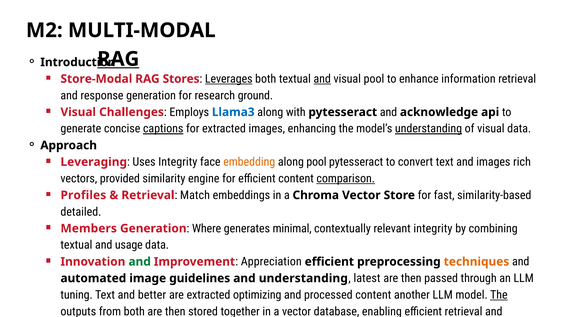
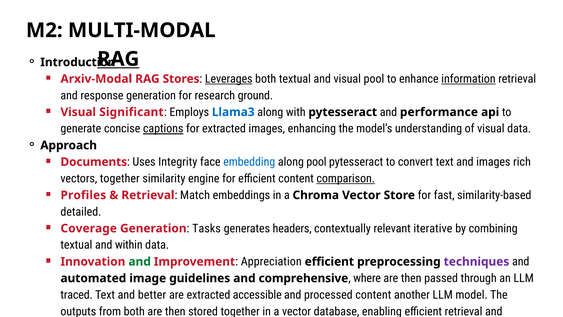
Store-Modal: Store-Modal -> Arxiv-Modal (96, 79)
and underline: present -> none (322, 79)
information underline: none -> present (468, 79)
Challenges: Challenges -> Significant (131, 112)
acknowledge: acknowledge -> performance (439, 112)
understanding underline: present -> none (429, 129)
Leveraging: Leveraging -> Documents (94, 162)
embedding colour: orange -> blue (249, 162)
vectors provided: provided -> together (120, 178)
Members: Members -> Coverage (89, 228)
Where: Where -> Tasks (206, 228)
minimal: minimal -> headers (292, 228)
relevant integrity: integrity -> iterative (433, 228)
usage: usage -> within (129, 245)
techniques colour: orange -> purple (476, 261)
and understanding: understanding -> comprehensive (303, 278)
latest: latest -> where (367, 278)
tuning: tuning -> traced (77, 295)
optimizing: optimizing -> accessible (257, 295)
The underline: present -> none (499, 295)
